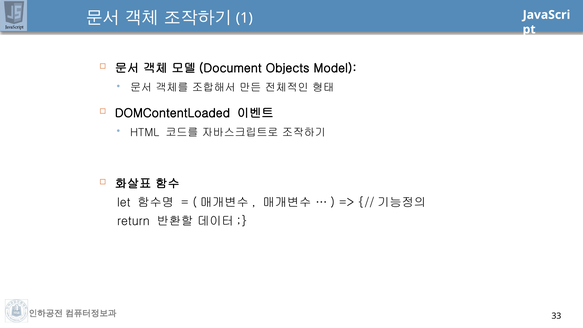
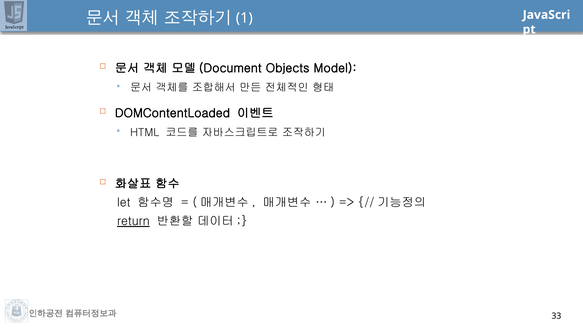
return underline: none -> present (133, 221)
